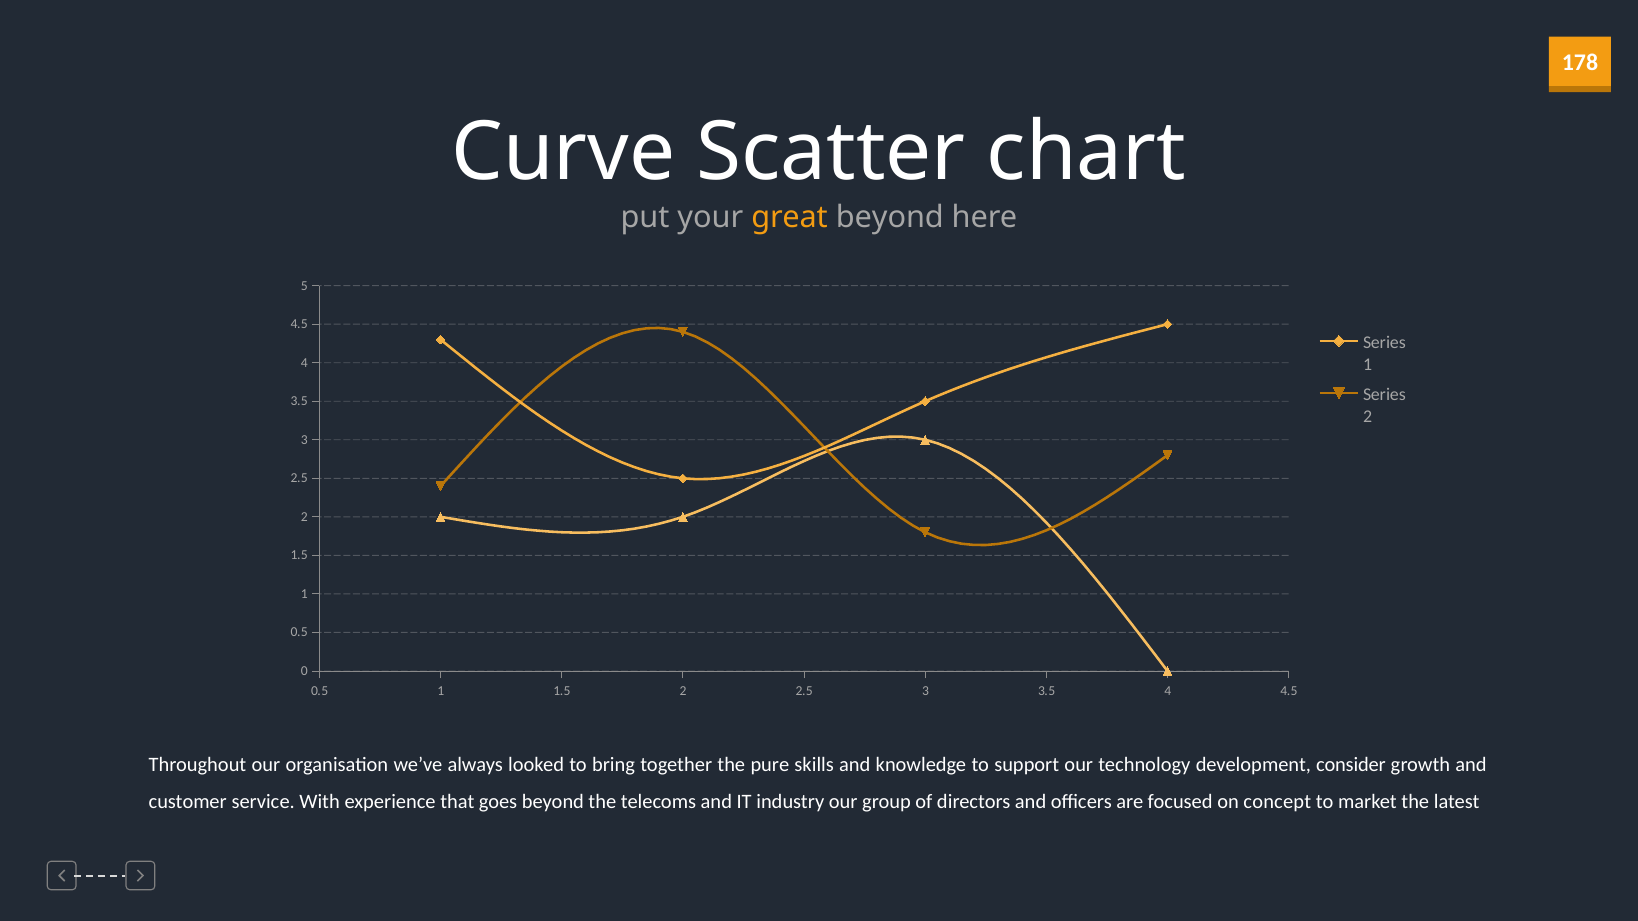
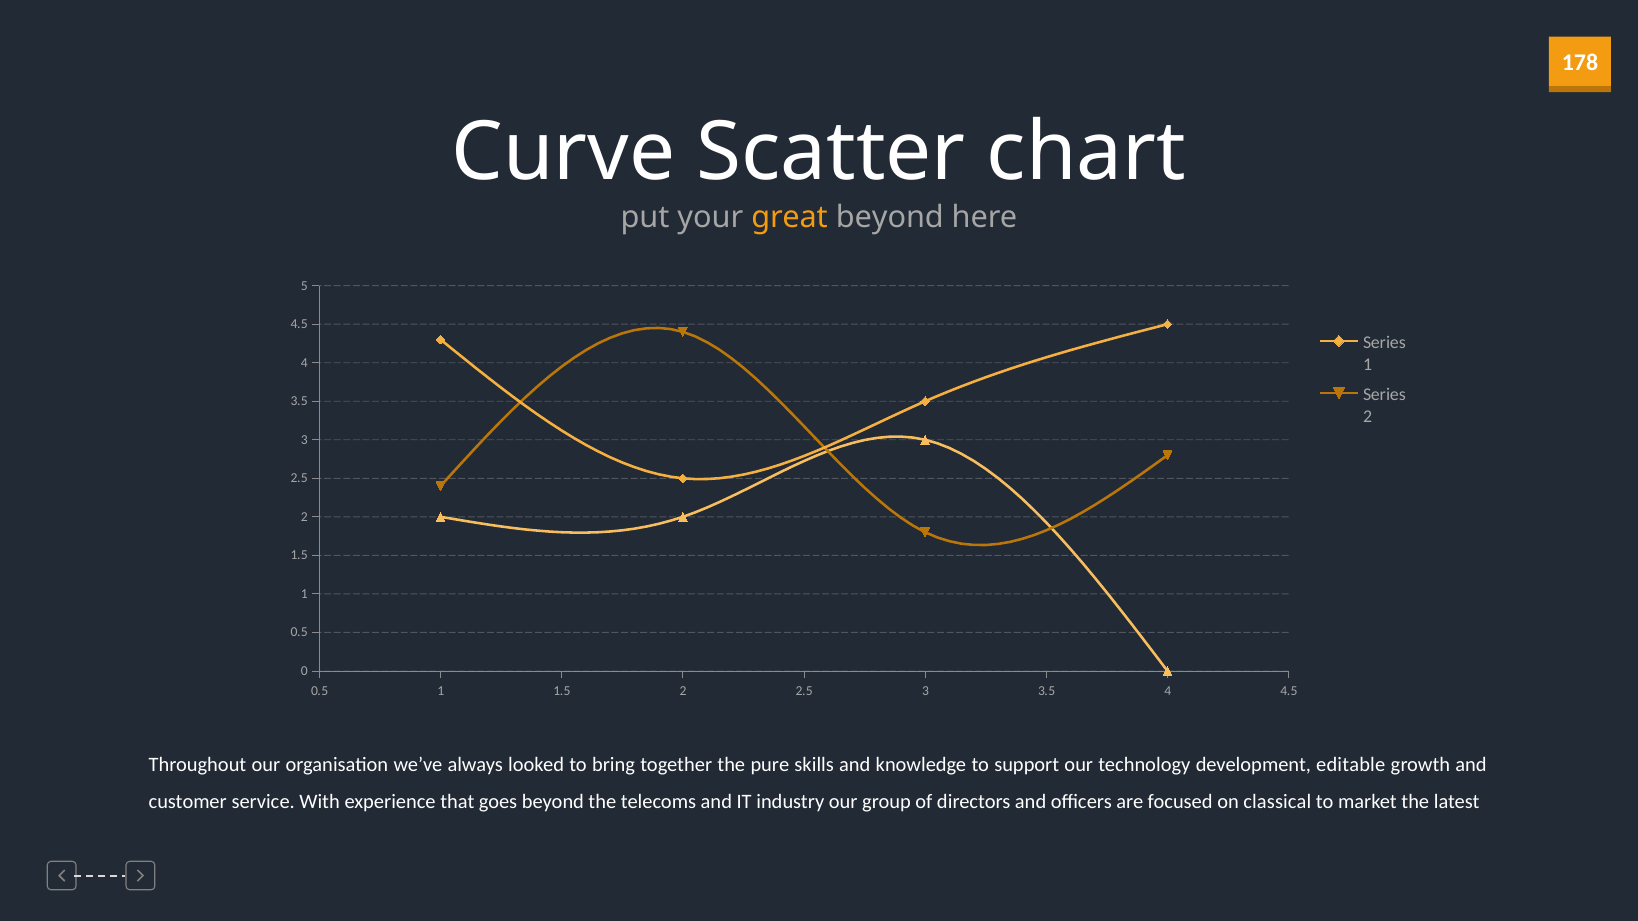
consider: consider -> editable (1351, 765)
concept: concept -> classical (1277, 802)
